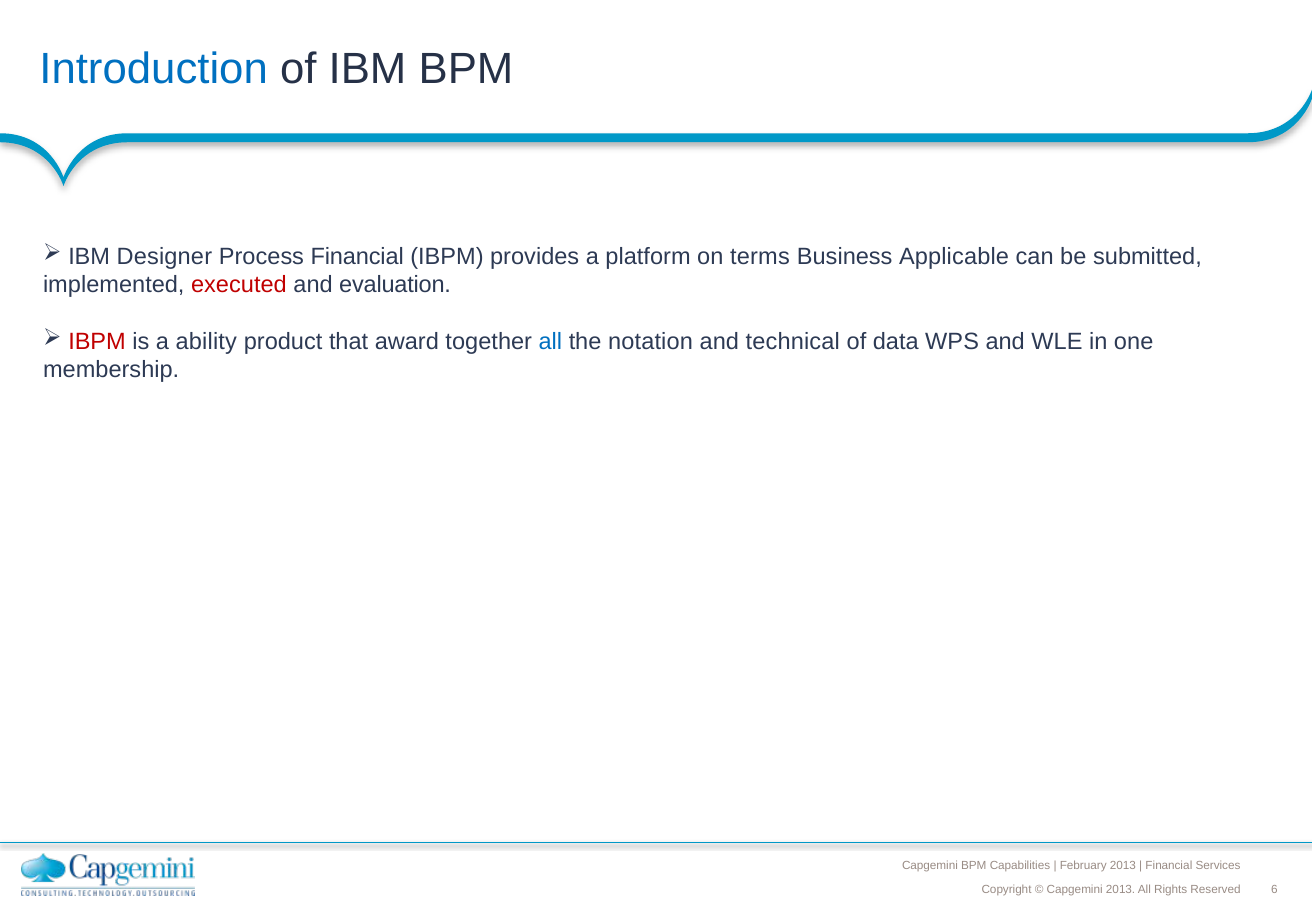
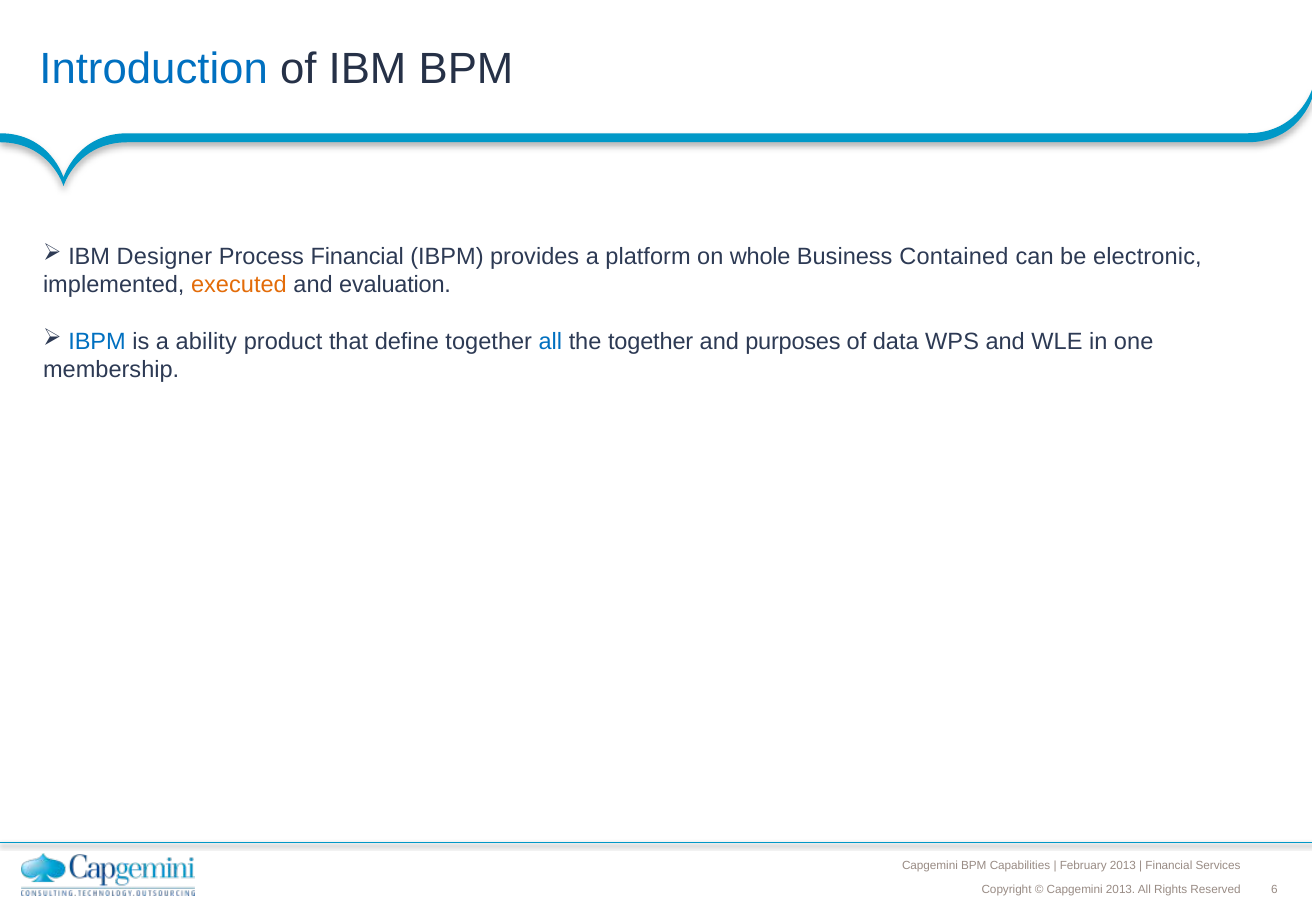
terms: terms -> whole (760, 257)
Applicable: Applicable -> Contained (954, 257)
submitted: submitted -> electronic (1147, 257)
executed colour: red -> orange (239, 285)
IBPM colour: red -> blue (97, 341)
award: award -> define (407, 341)
the notation: notation -> together (651, 341)
technical: technical -> purposes (793, 341)
